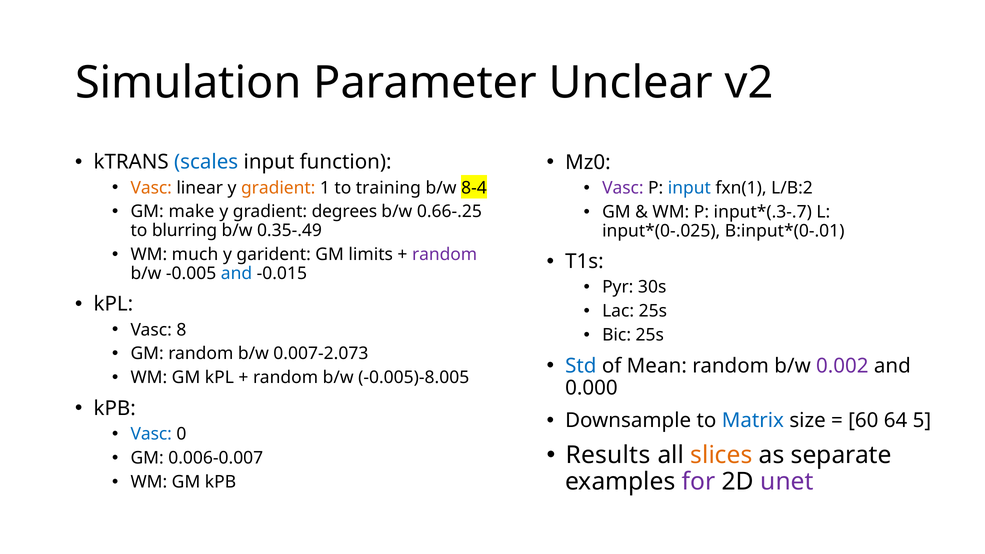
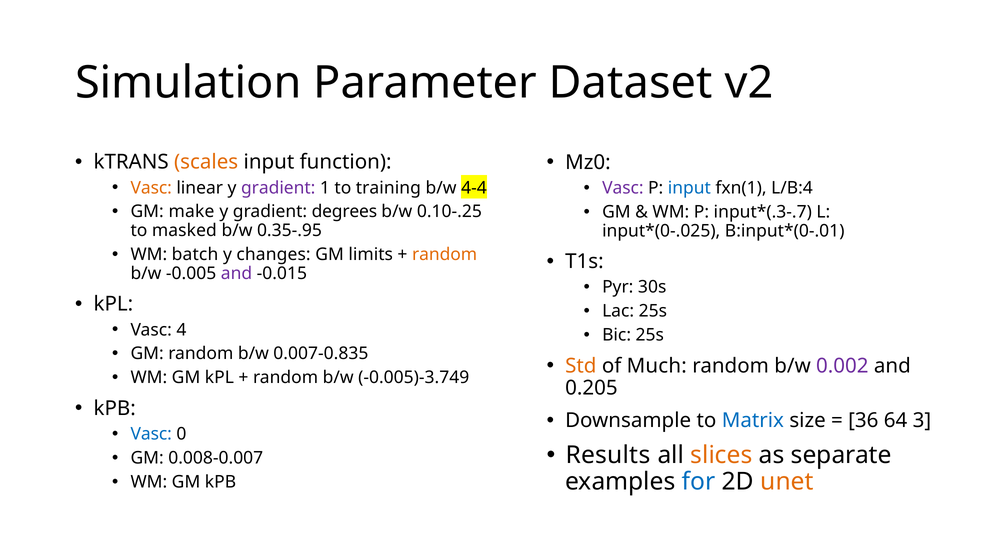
Unclear: Unclear -> Dataset (631, 83)
scales colour: blue -> orange (206, 162)
gradient colour: orange -> purple (278, 188)
8-4: 8-4 -> 4-4 (474, 188)
L/B:2: L/B:2 -> L/B:4 (792, 188)
0.66-.25: 0.66-.25 -> 0.10-.25 (449, 212)
blurring: blurring -> masked (184, 231)
0.35-.49: 0.35-.49 -> 0.35-.95 (289, 231)
much: much -> batch (195, 255)
garident: garident -> changes (274, 255)
random colour: purple -> orange (445, 255)
and colour: blue -> purple (237, 273)
8: 8 -> 4 (181, 330)
0.007-2.073: 0.007-2.073 -> 0.007-0.835 (321, 354)
Std colour: blue -> orange (581, 366)
Mean: Mean -> Much (657, 366)
-0.005)-8.005: -0.005)-8.005 -> -0.005)-3.749 (414, 378)
0.000: 0.000 -> 0.205 (591, 388)
60: 60 -> 36 (863, 421)
5: 5 -> 3 (922, 421)
0.006-0.007: 0.006-0.007 -> 0.008-0.007 (216, 458)
for colour: purple -> blue (699, 482)
unet colour: purple -> orange (787, 482)
